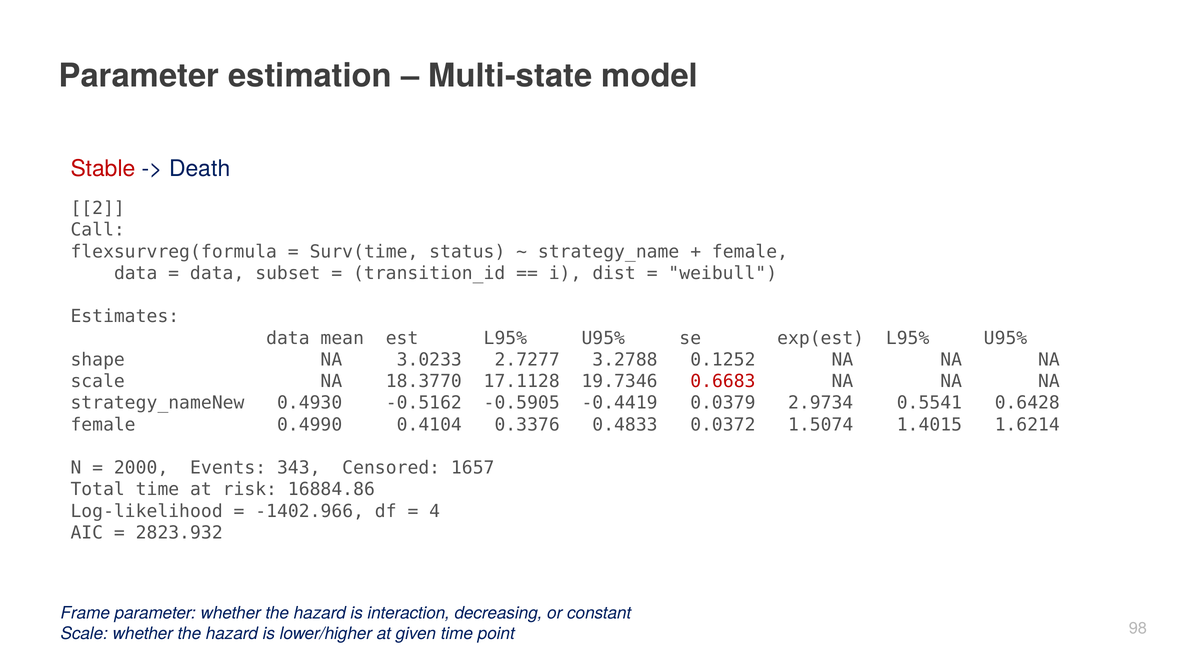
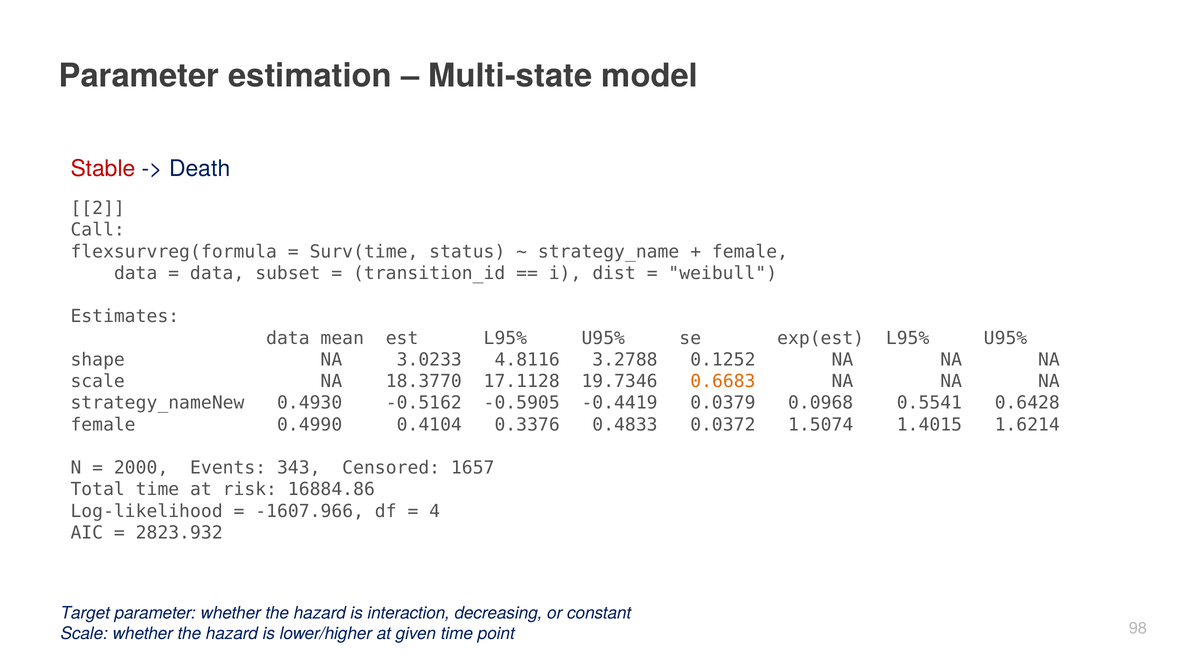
2.7277: 2.7277 -> 4.8116 (527, 360)
0.6683 colour: red -> orange (723, 382)
2.9734: 2.9734 -> 0.0968 (821, 403)
-1402.966: -1402.966 -> -1607.966 (310, 511)
Frame: Frame -> Target (85, 613)
